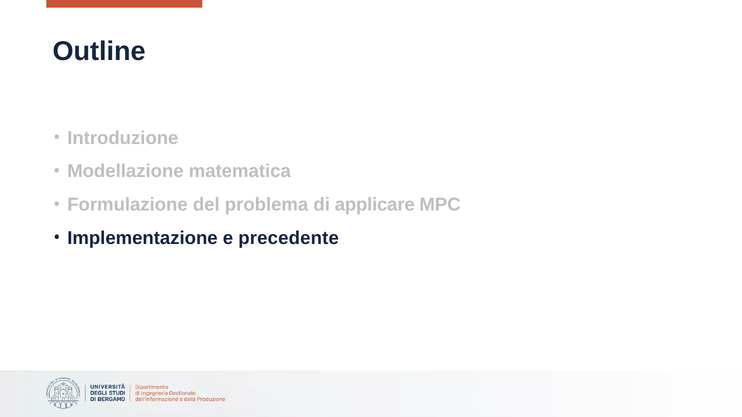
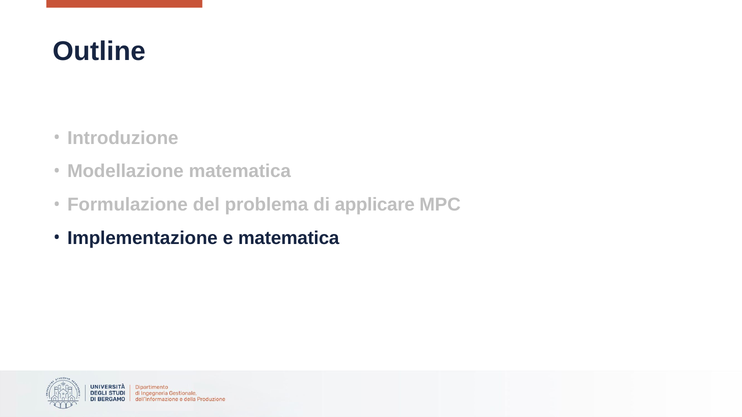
e precedente: precedente -> matematica (289, 238)
